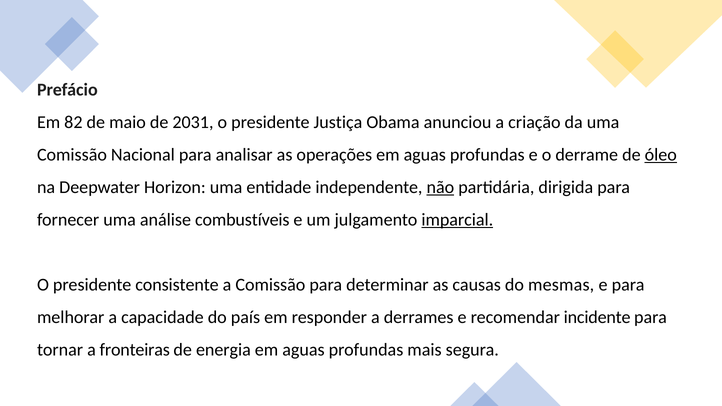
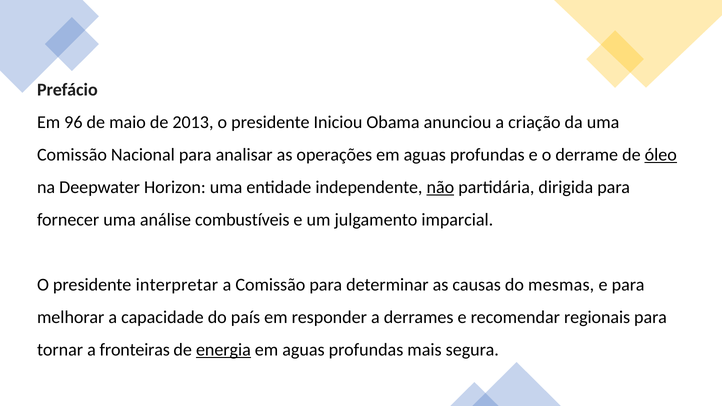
82: 82 -> 96 (73, 122)
2031: 2031 -> 2013 (193, 122)
Justiça: Justiça -> Iniciou (338, 122)
imparcial underline: present -> none (457, 220)
consistente: consistente -> interpretar (177, 285)
incidente: incidente -> regionais (597, 317)
energia underline: none -> present (223, 350)
